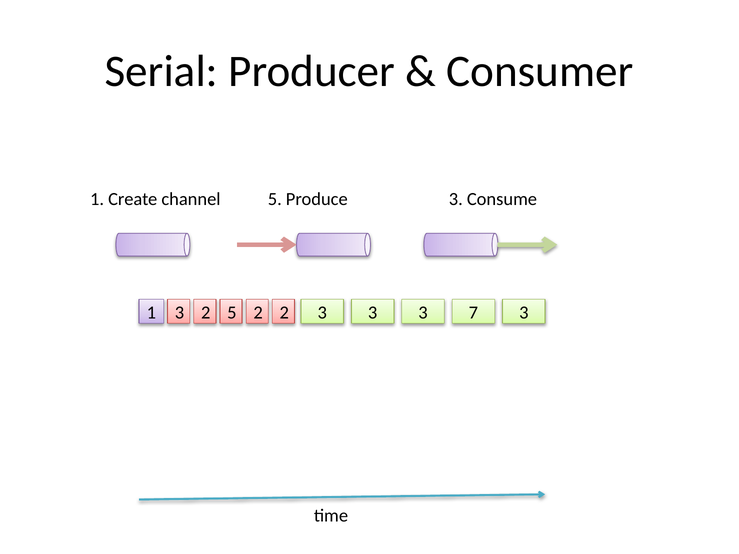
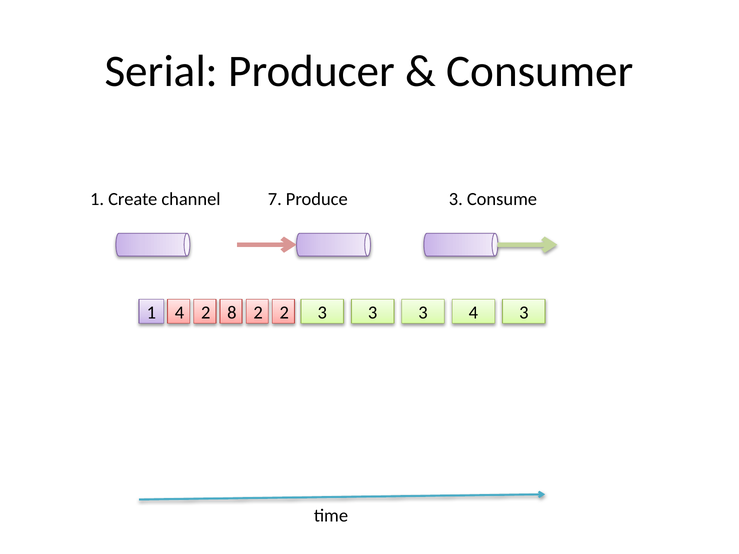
channel 5: 5 -> 7 (275, 199)
1 3: 3 -> 4 (180, 313)
2 5: 5 -> 8 (232, 313)
2 7: 7 -> 4 (473, 313)
